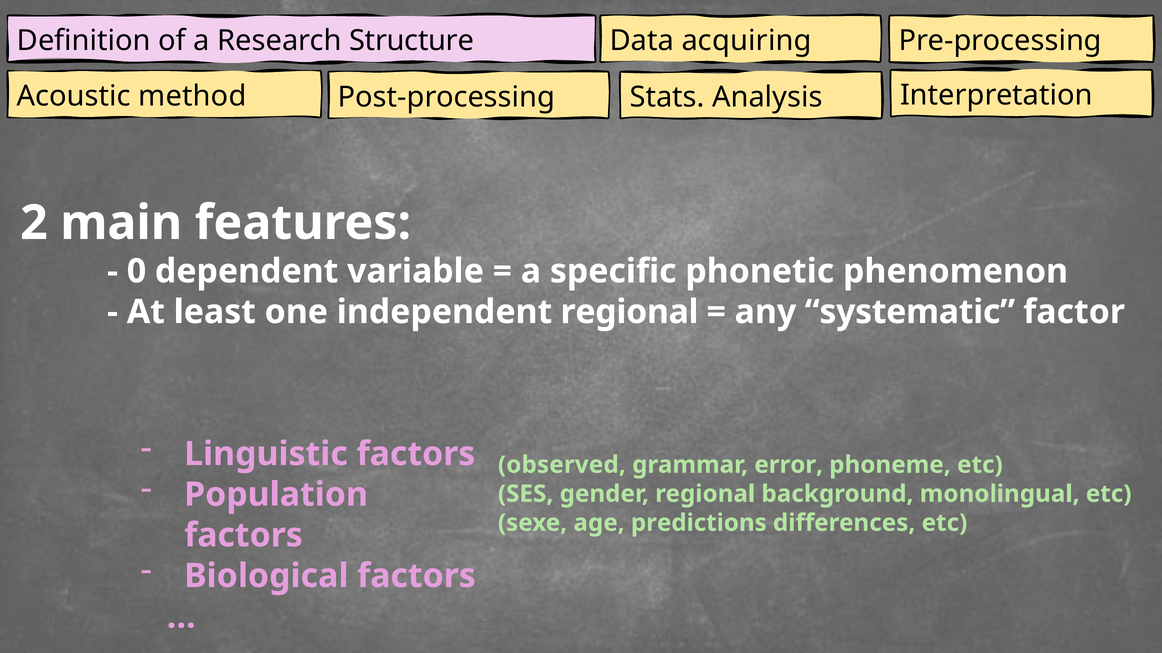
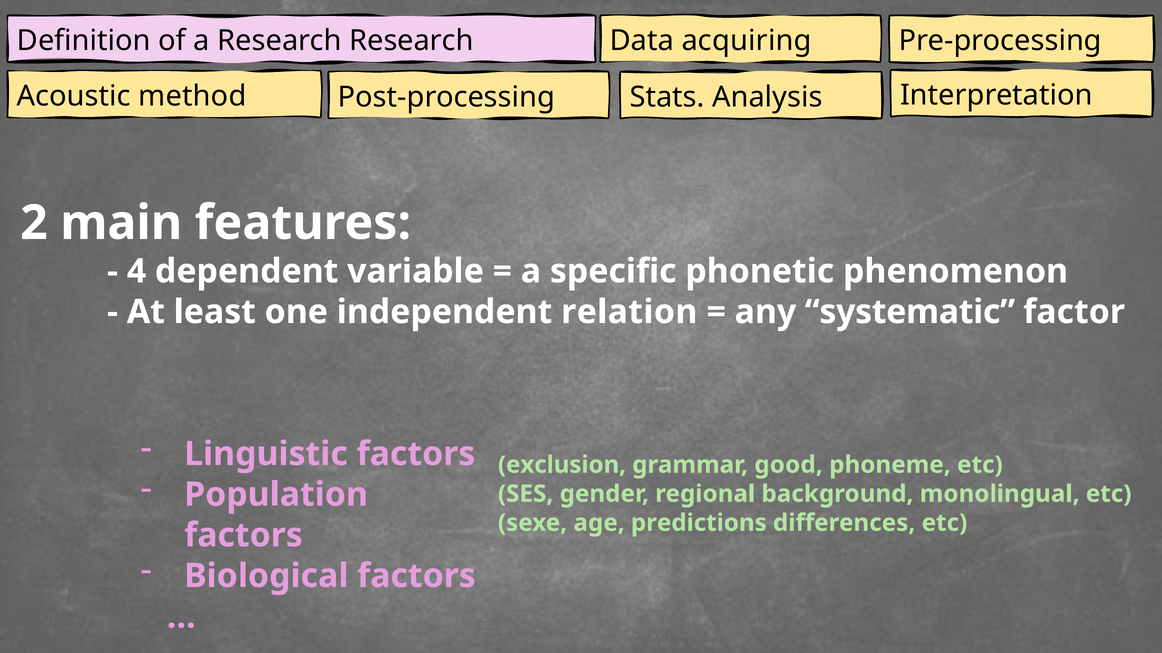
Research Structure: Structure -> Research (411, 41)
0: 0 -> 4 (137, 271)
independent regional: regional -> relation (629, 312)
observed: observed -> exclusion (562, 465)
error: error -> good (789, 465)
